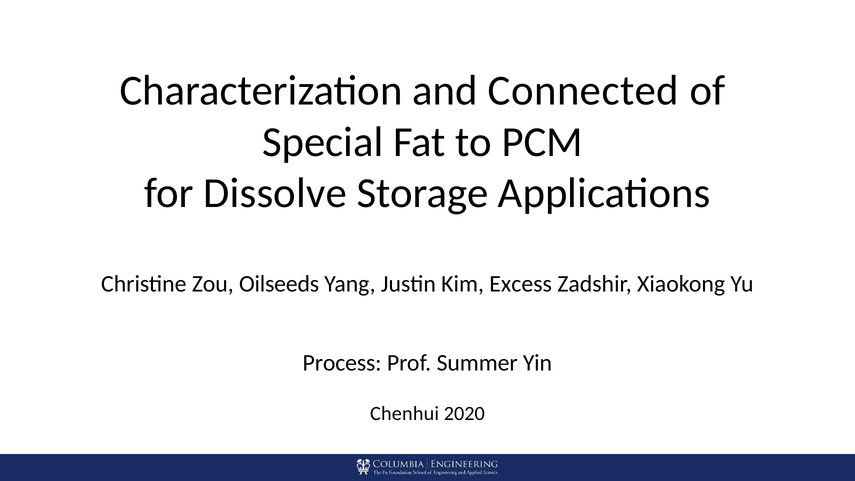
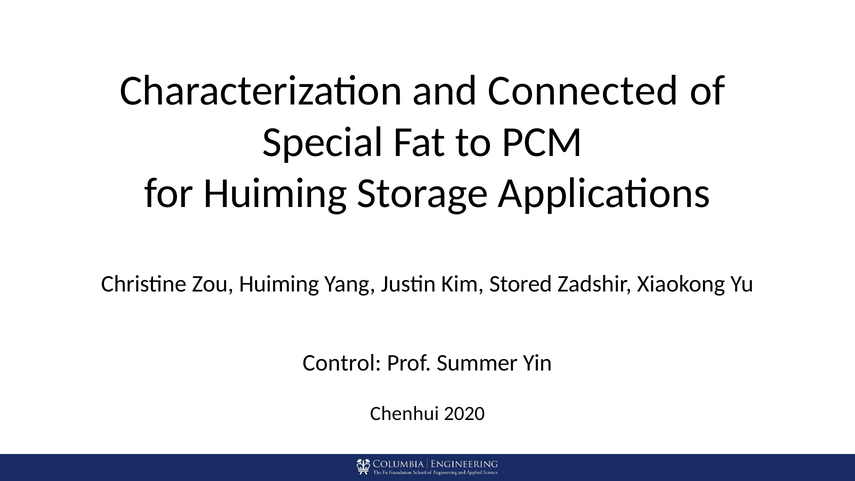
for Dissolve: Dissolve -> Huiming (275, 193)
Zou Oilseeds: Oilseeds -> Huiming (279, 284)
Excess: Excess -> Stored (521, 284)
Process: Process -> Control (342, 363)
